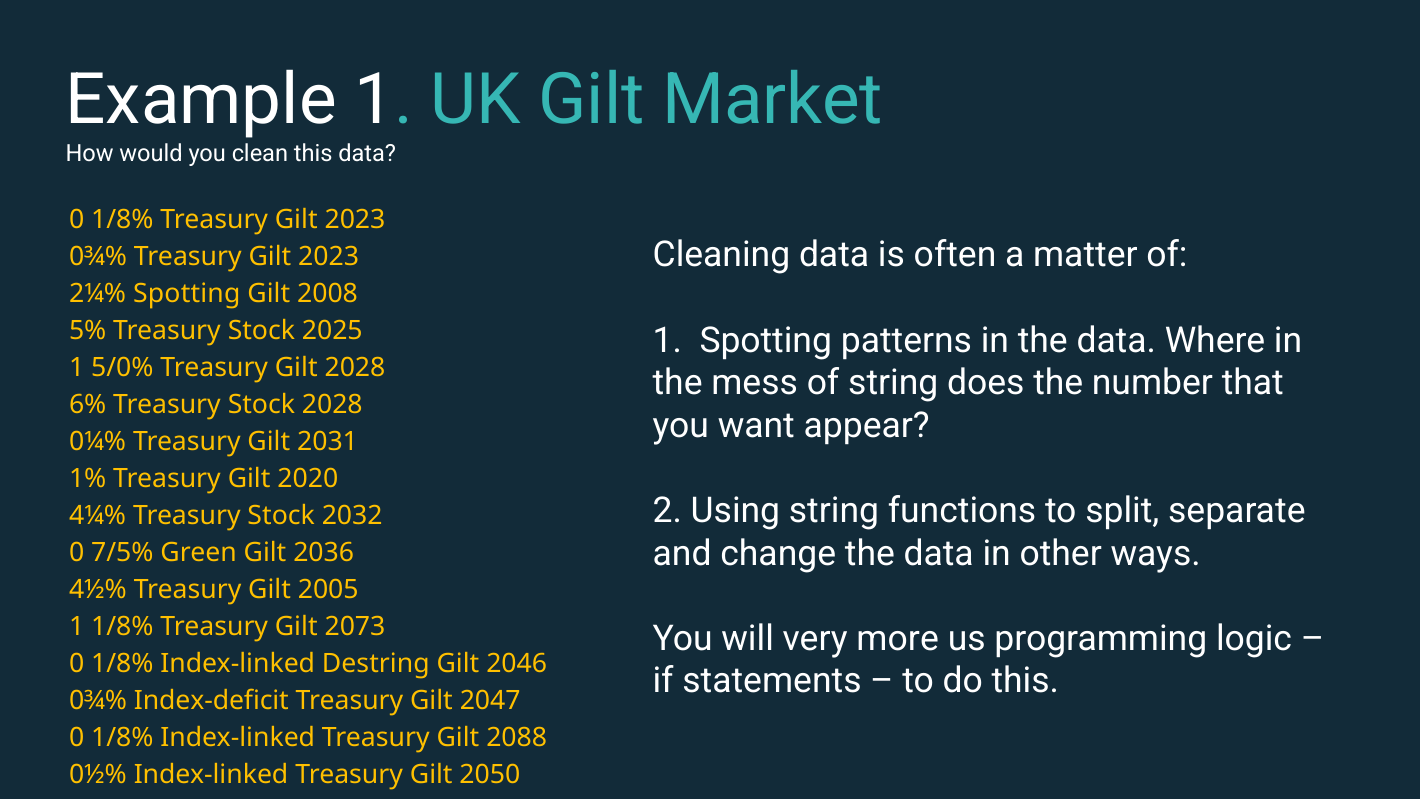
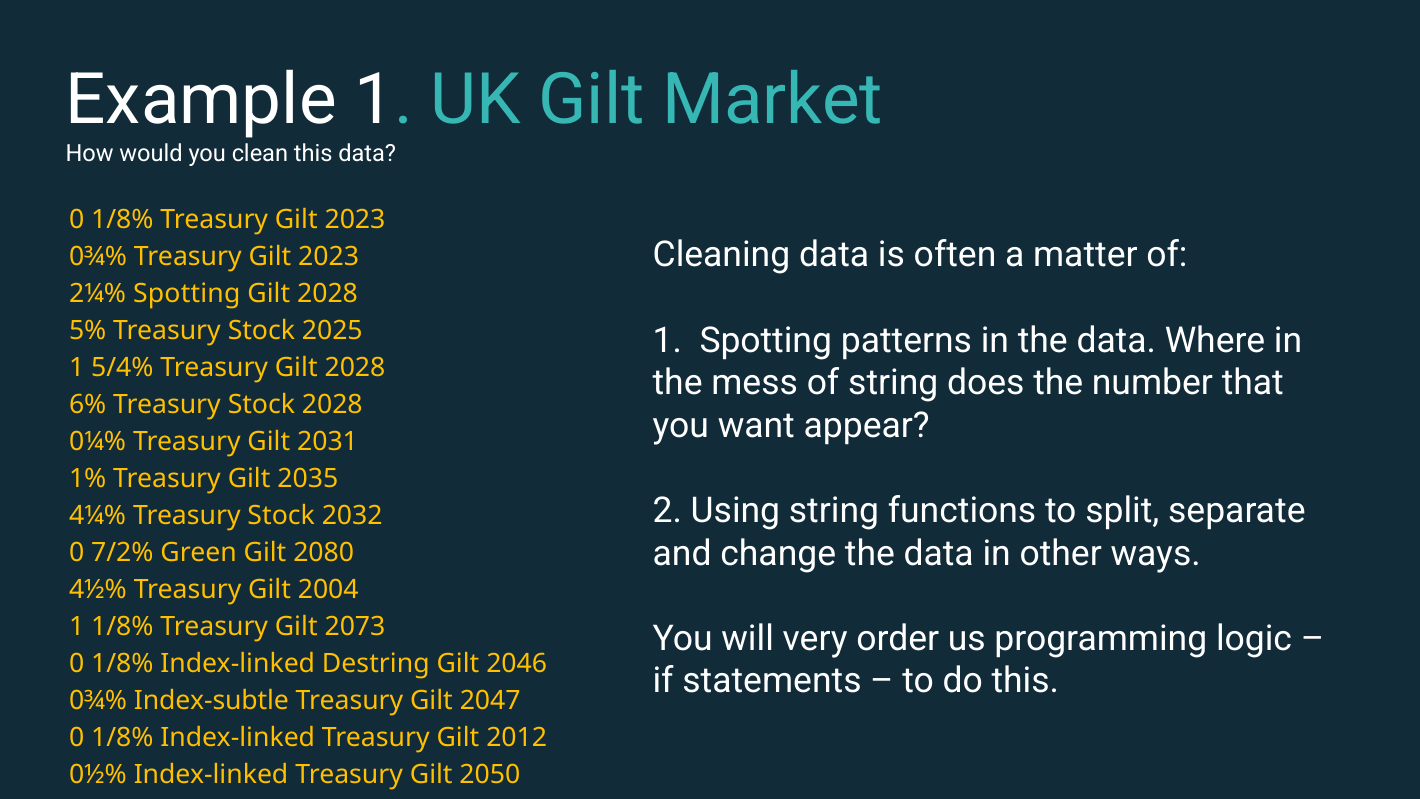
2008: 2008 -> 2028 (328, 294)
5/0%: 5/0% -> 5/4% (122, 368)
Gilt 2020: 2020 -> 2035 (308, 479)
7/5%: 7/5% -> 7/2% (122, 553)
2036: 2036 -> 2080 (324, 553)
2005: 2005 -> 2004 (328, 590)
more: more -> order (898, 638)
Index-deficit: Index-deficit -> Index-subtle (211, 701)
2088: 2088 -> 2012 (517, 738)
